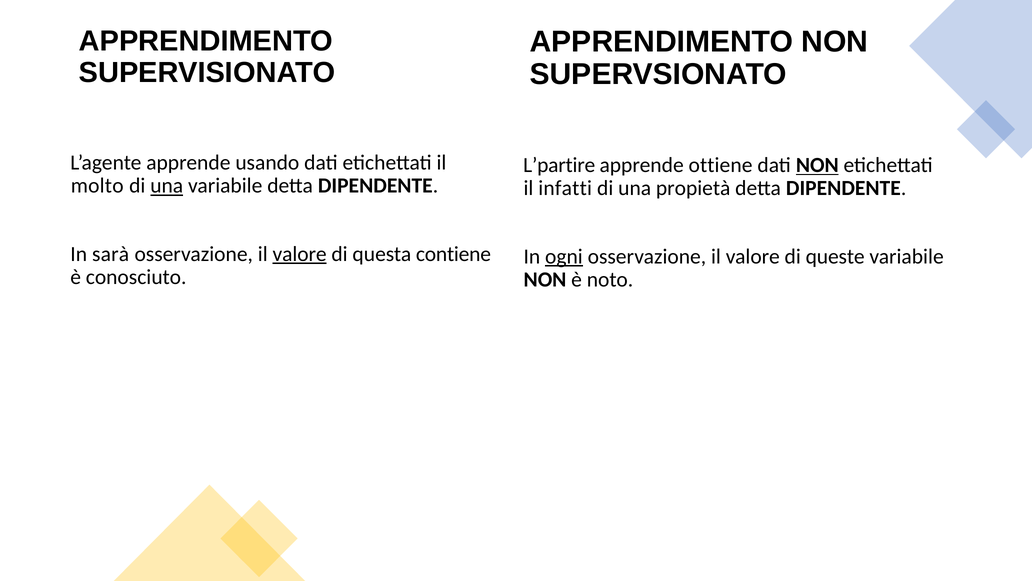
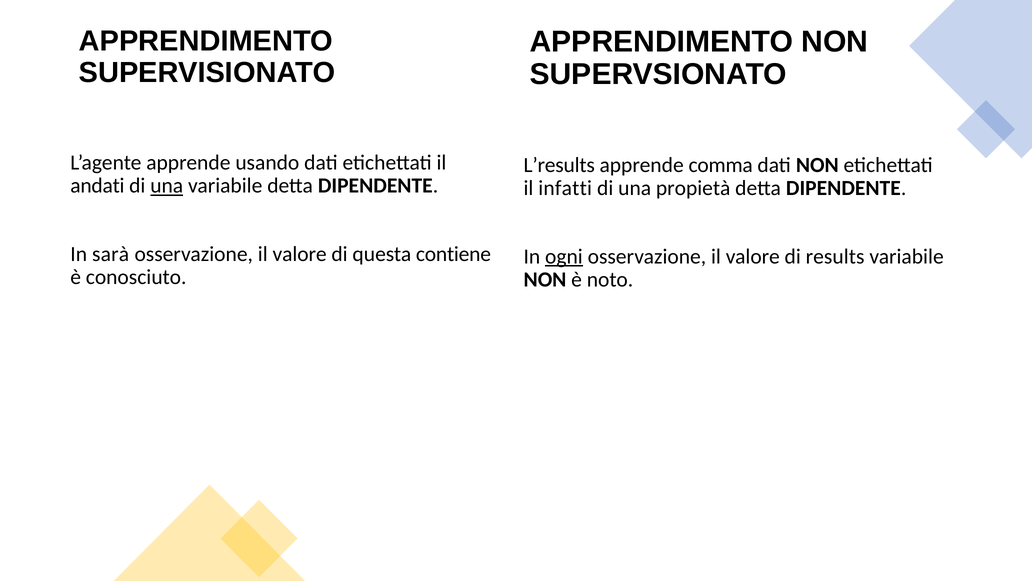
L’partire: L’partire -> L’results (559, 165)
ottiene: ottiene -> comma (721, 165)
NON underline: present -> none (817, 165)
molto: molto -> andati (97, 186)
valore underline: present -> none (300, 254)
queste: queste -> results (835, 256)
